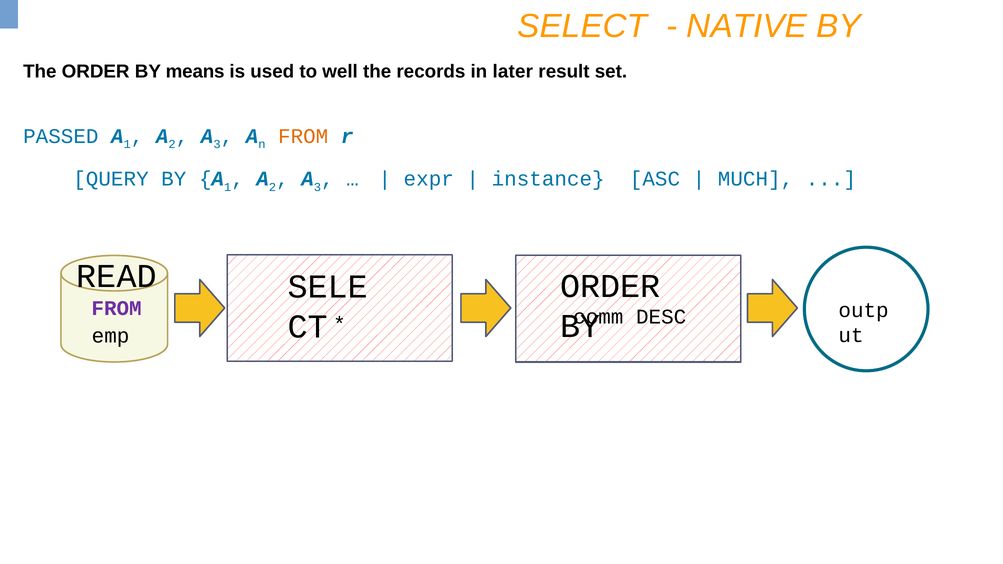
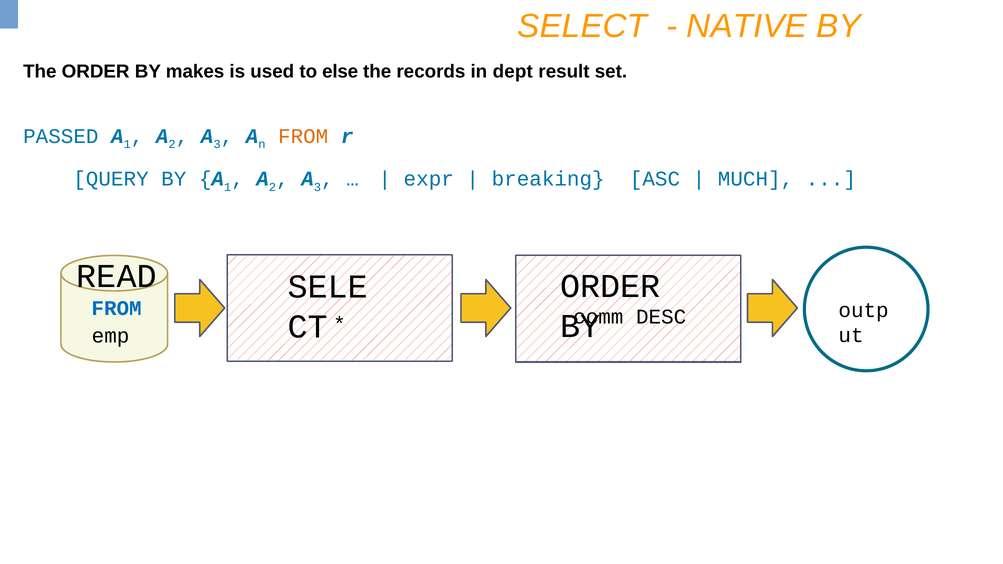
means: means -> makes (195, 72)
well: well -> else (340, 72)
later: later -> dept (513, 72)
instance: instance -> breaking (548, 179)
FROM colour: purple -> blue (117, 308)
